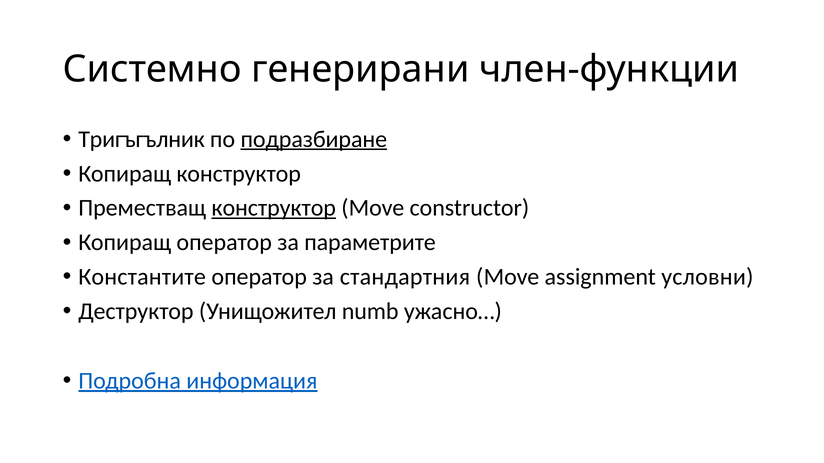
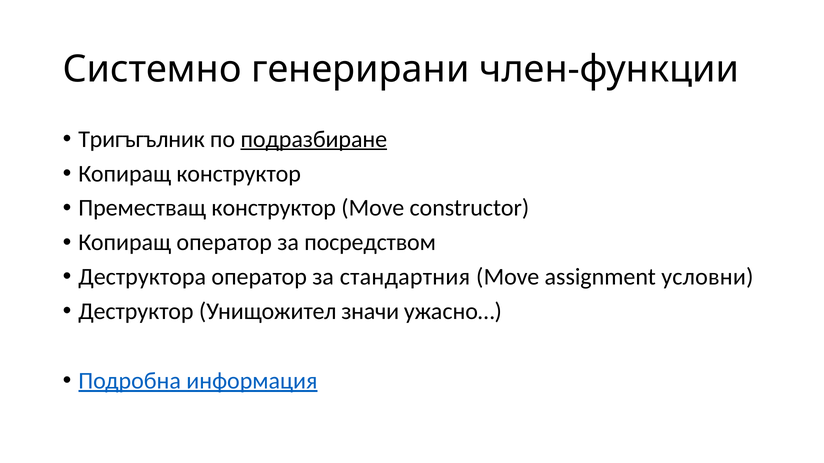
конструктор underline: present -> none (274, 208)
параметрите: параметрите -> посредством (370, 243)
Константите: Константите -> Деструктора (142, 277)
numb: numb -> значи (370, 312)
